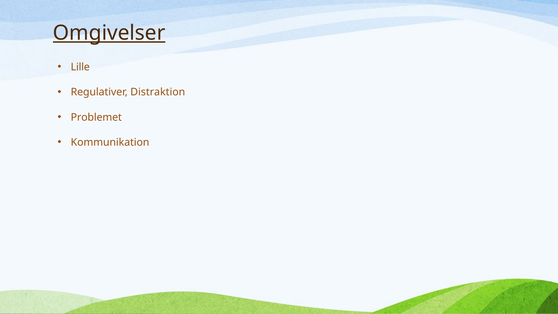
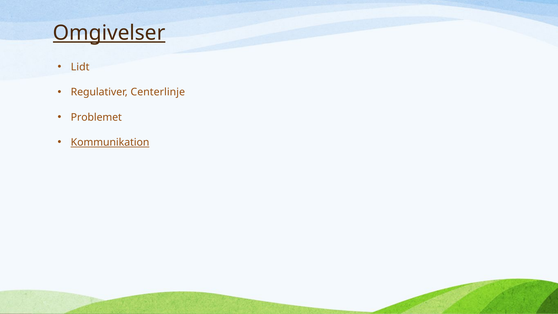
Lille: Lille -> Lidt (80, 67)
Distraktion: Distraktion -> Centerlinje (158, 92)
Kommunikation underline: none -> present (110, 142)
